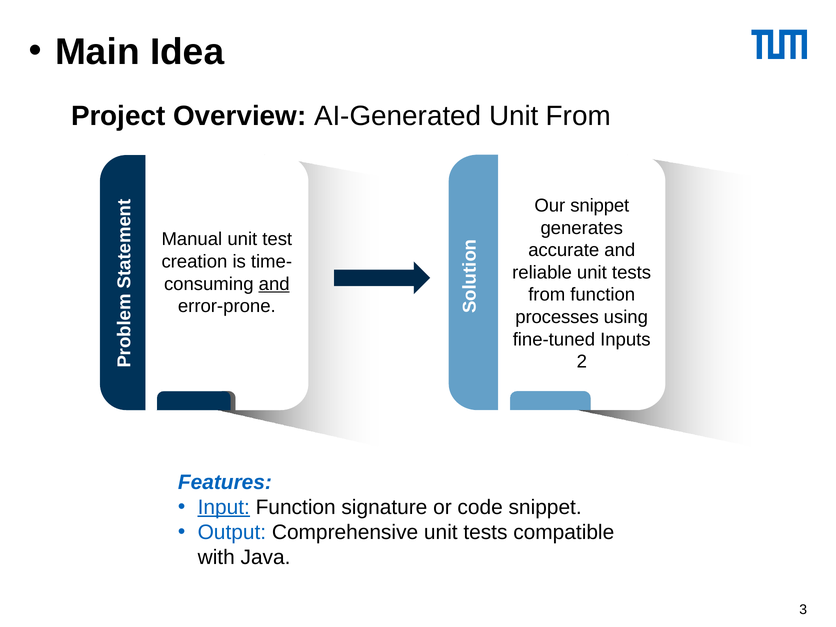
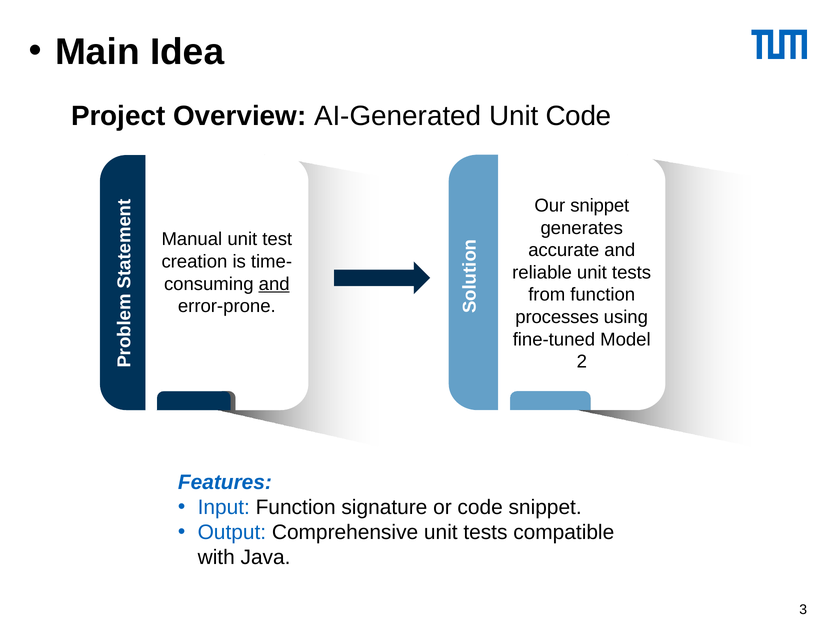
Unit From: From -> Code (578, 116)
Inputs: Inputs -> Model (625, 339)
Input underline: present -> none (224, 507)
